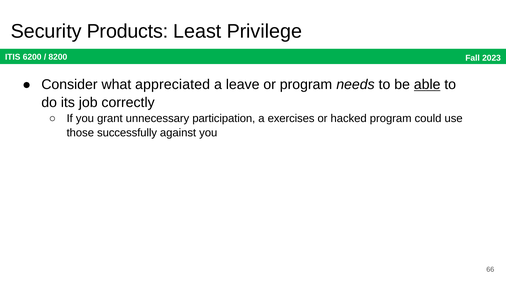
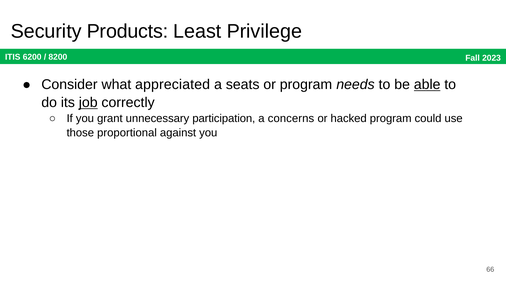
leave: leave -> seats (243, 84)
job underline: none -> present (88, 103)
exercises: exercises -> concerns (291, 118)
successfully: successfully -> proportional (127, 133)
